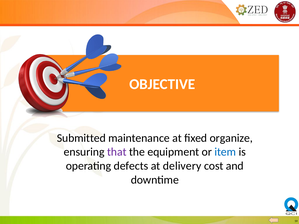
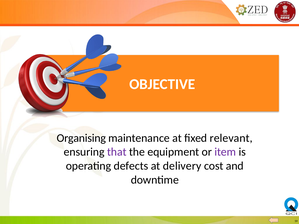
Submitted: Submitted -> Organising (81, 138)
organize: organize -> relevant (231, 138)
item colour: blue -> purple (225, 152)
